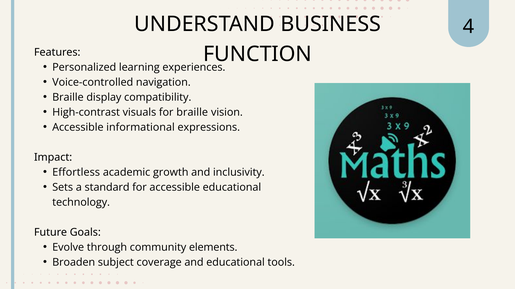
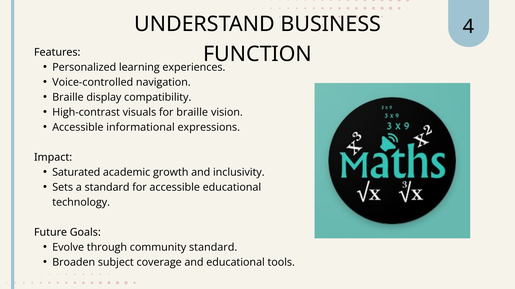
Effortless: Effortless -> Saturated (76, 173)
community elements: elements -> standard (213, 248)
